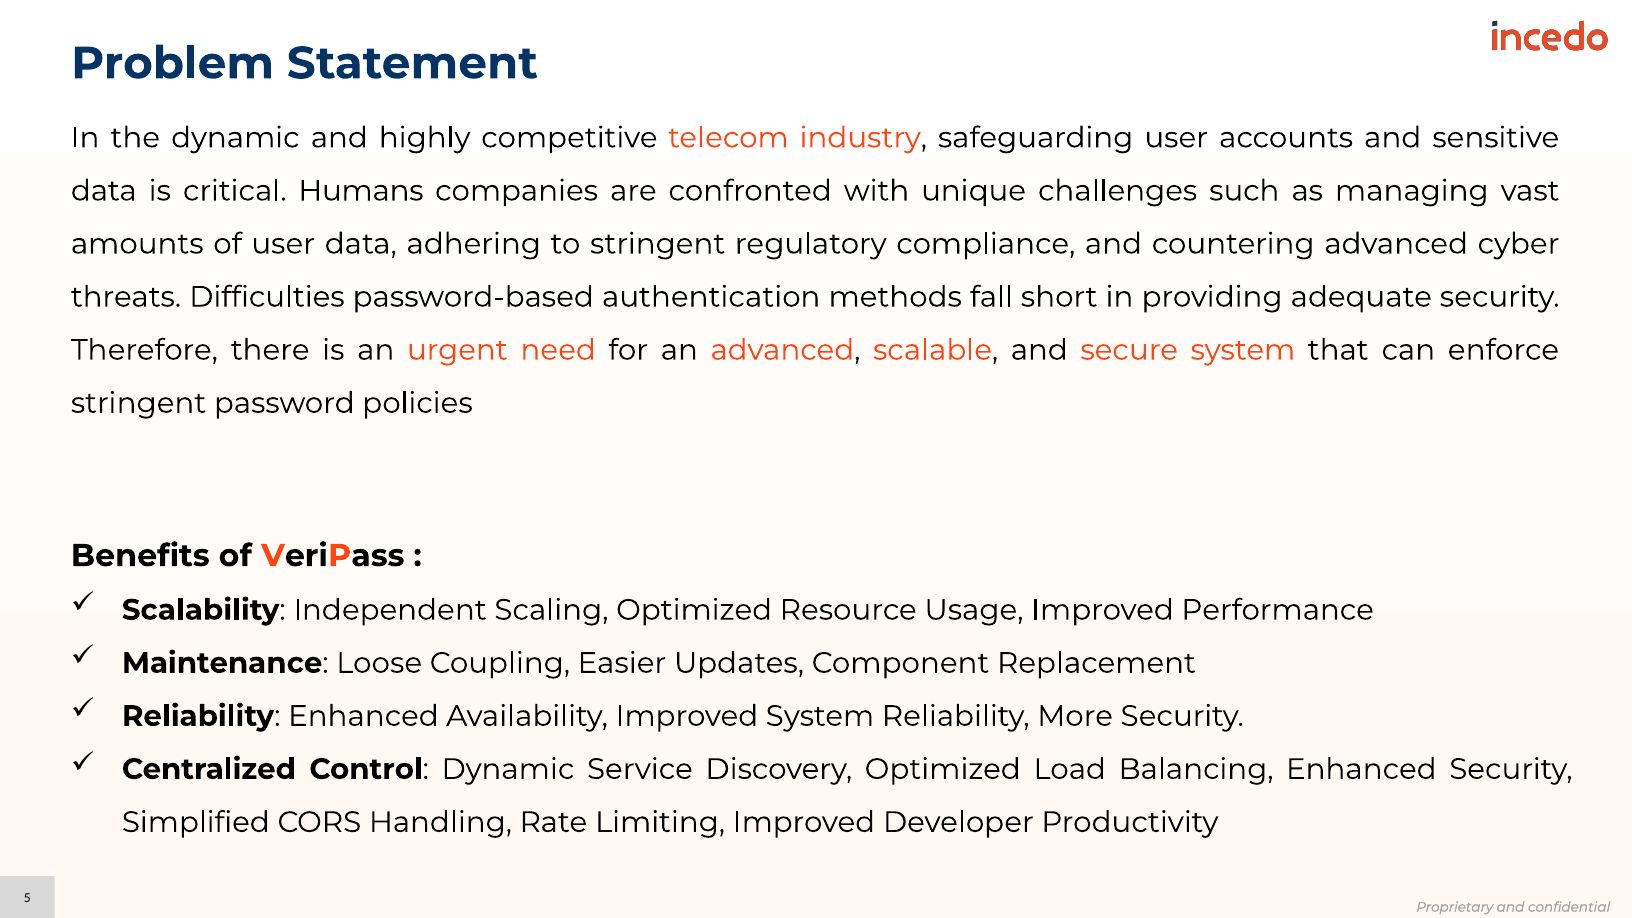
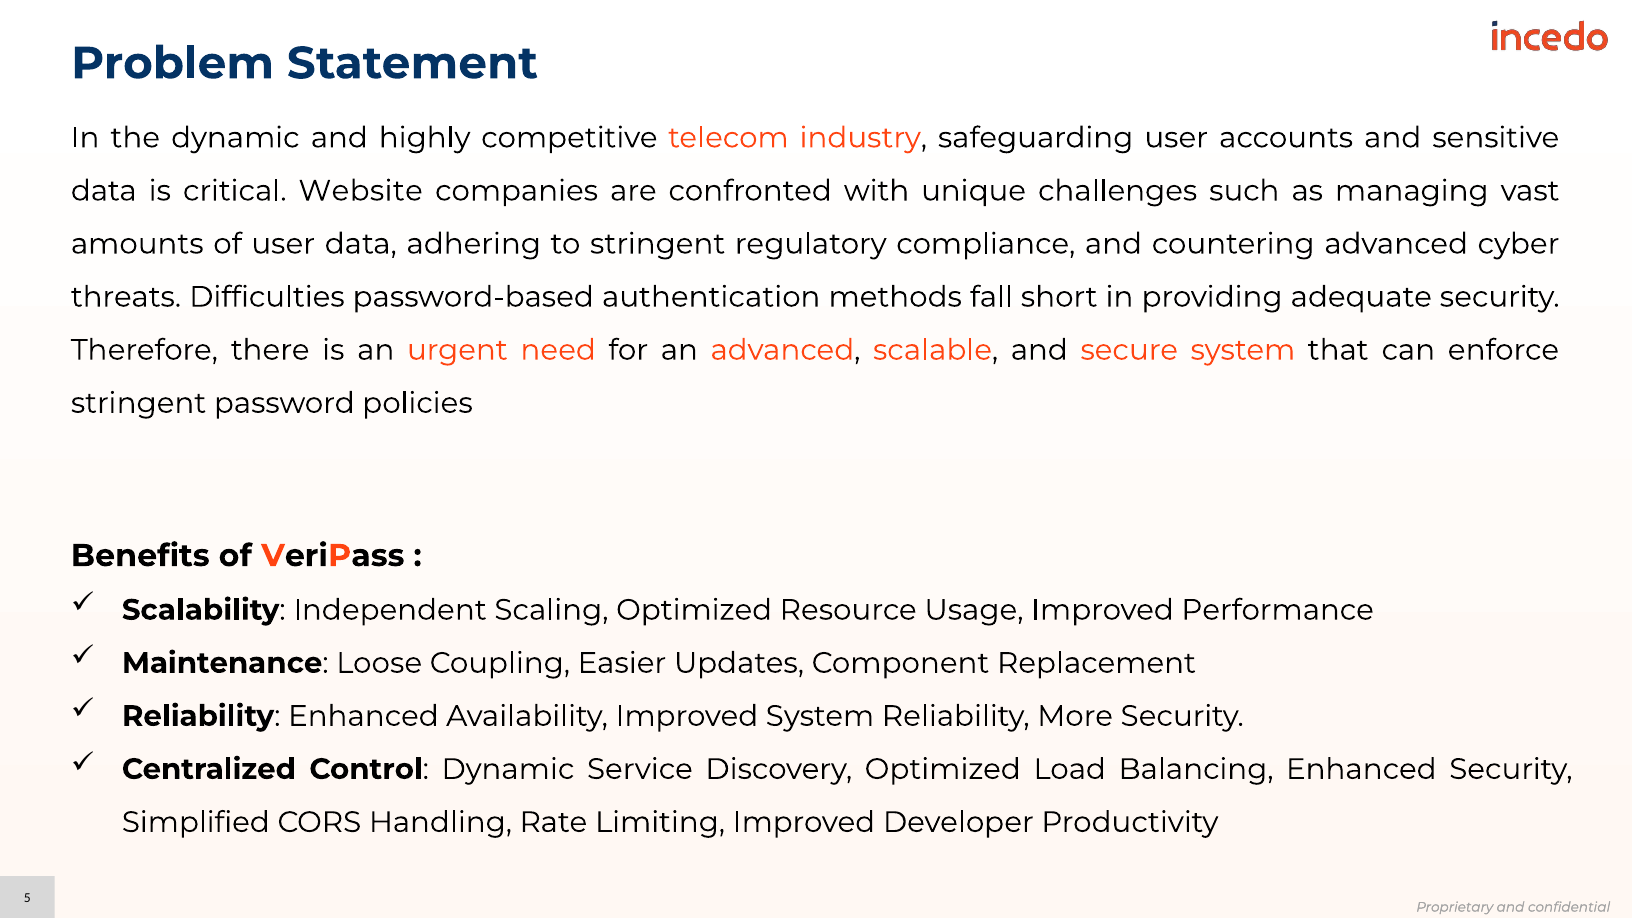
Humans: Humans -> Website (361, 191)
